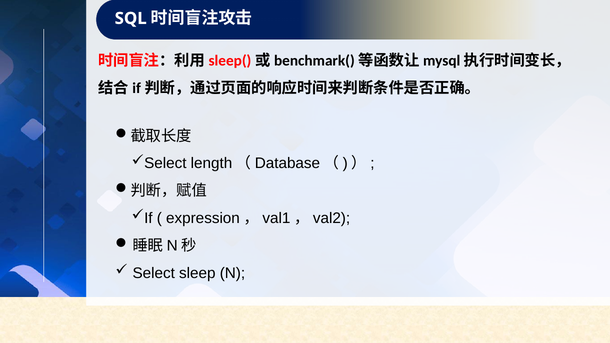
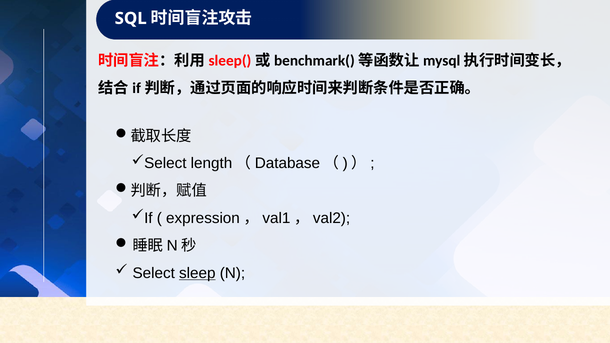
sleep underline: none -> present (197, 273)
